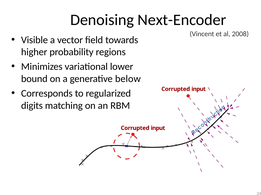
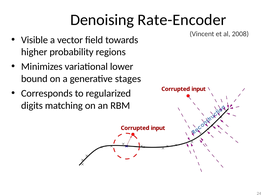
Next-Encoder: Next-Encoder -> Rate-Encoder (182, 20)
below: below -> stages (128, 79)
